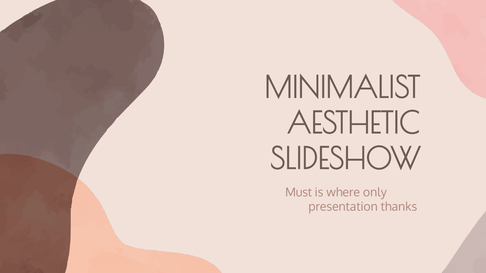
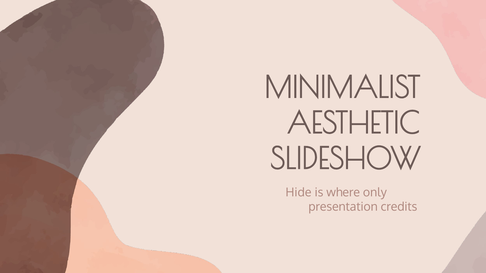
Must: Must -> Hide (298, 193)
thanks: thanks -> credits (399, 207)
